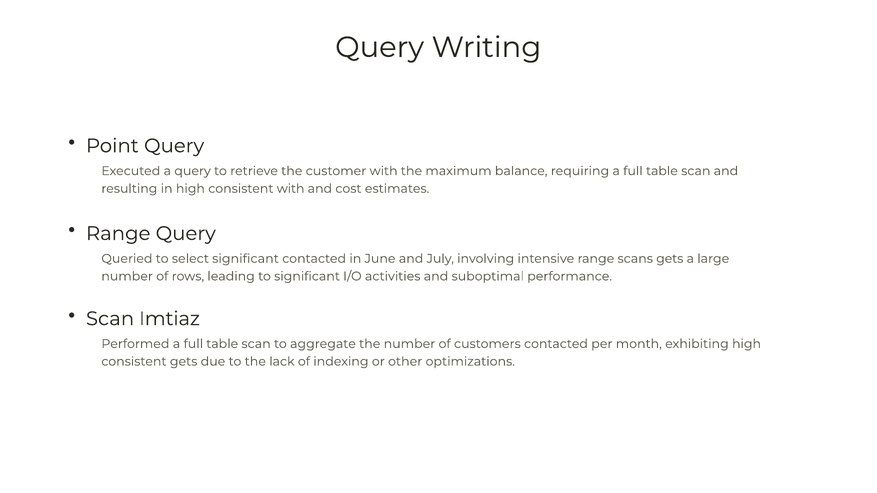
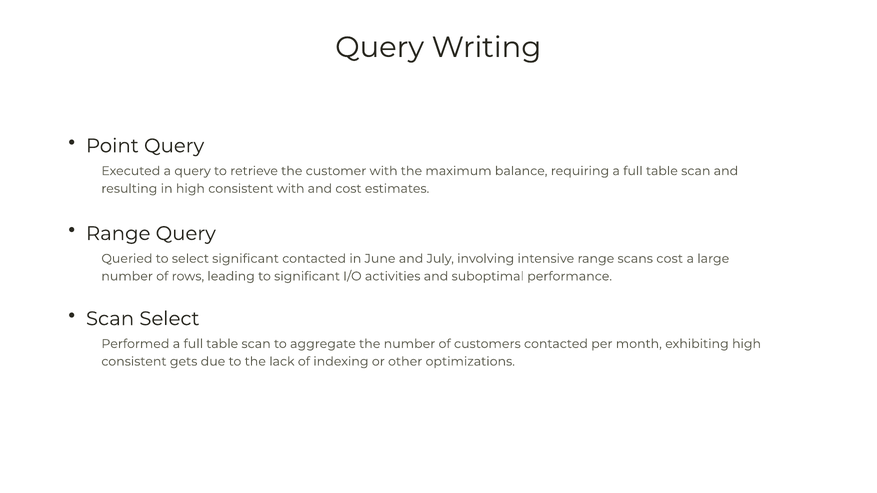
scans gets: gets -> cost (670, 259)
Scan Imtiaz: Imtiaz -> Select (169, 319)
